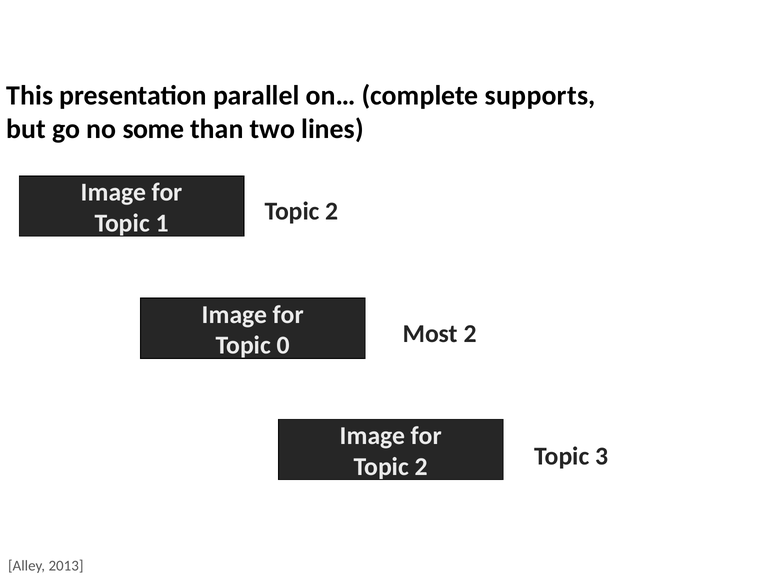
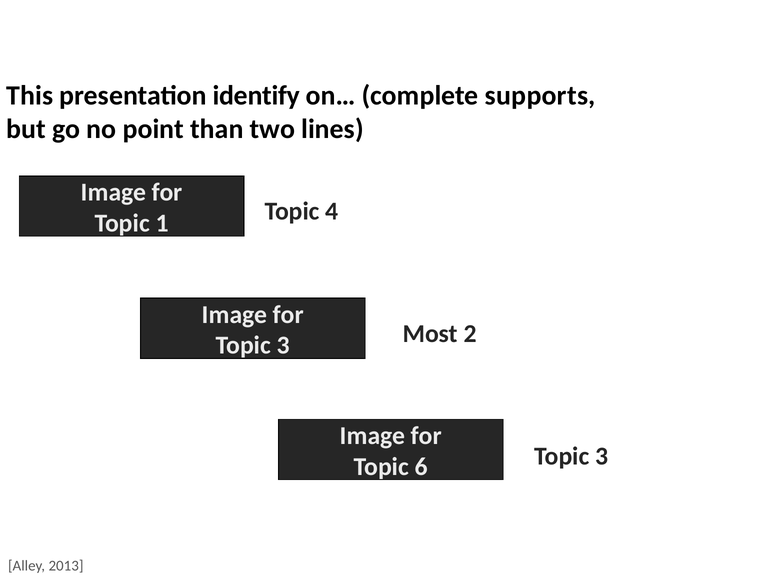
parallel: parallel -> identify (256, 96)
some: some -> point (153, 129)
2: 2 -> 4 (332, 211)
0: 0 -> 3 (283, 346)
2: 2 -> 6 (421, 467)
